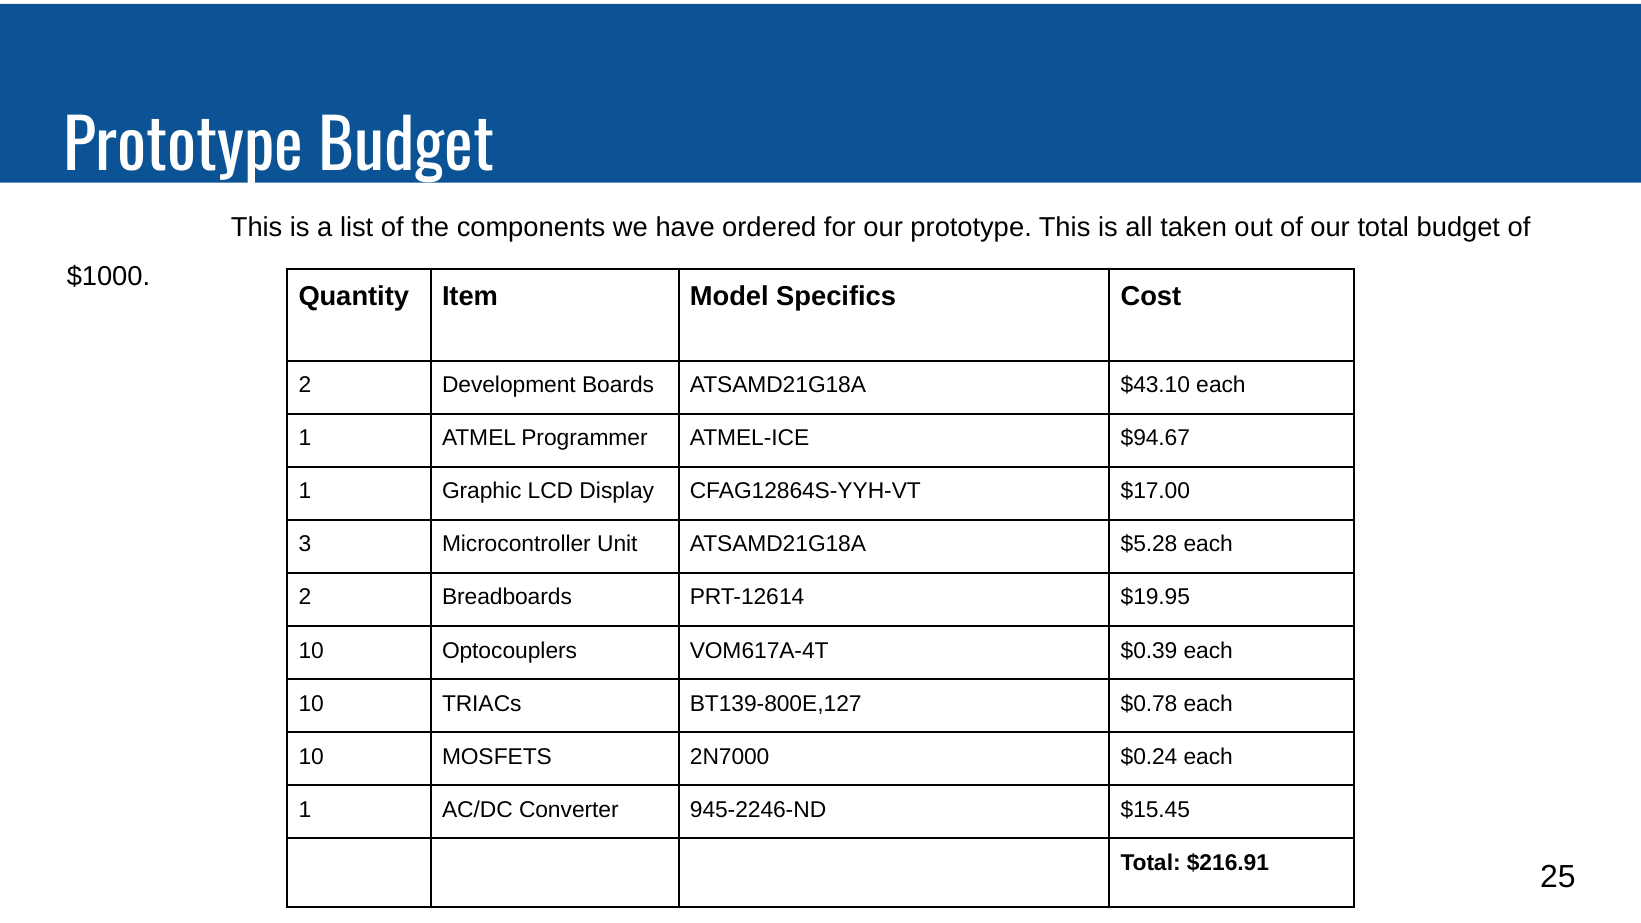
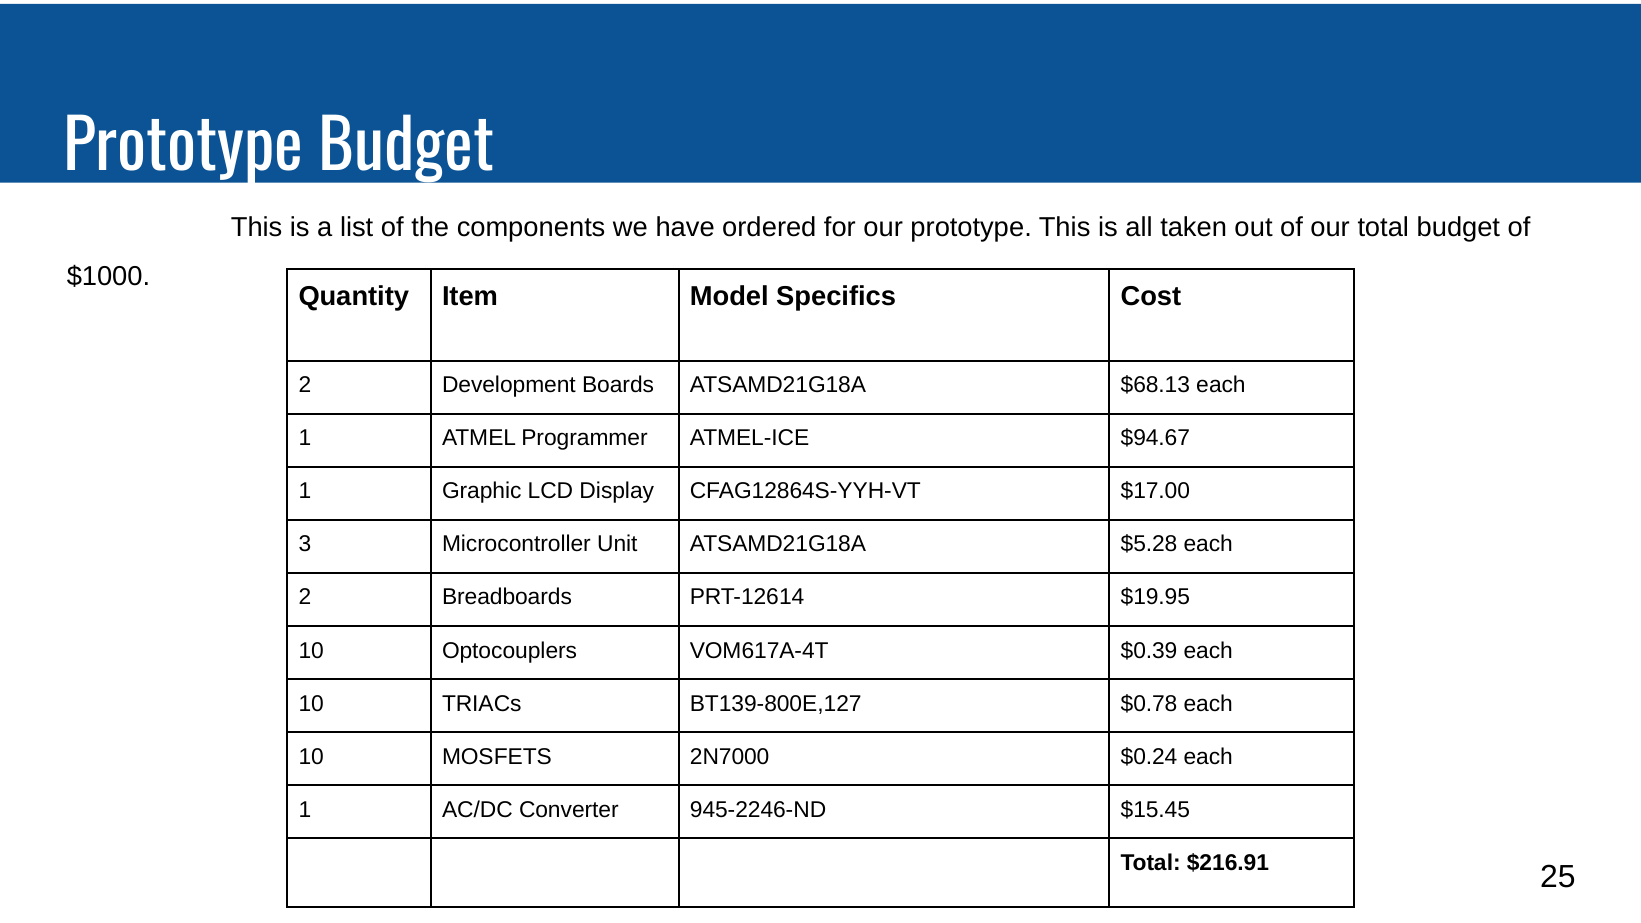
$43.10: $43.10 -> $68.13 (1155, 385)
